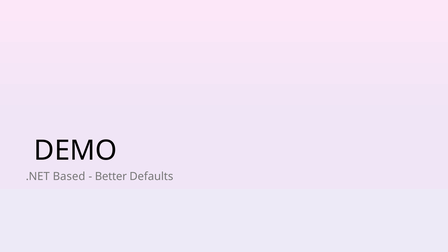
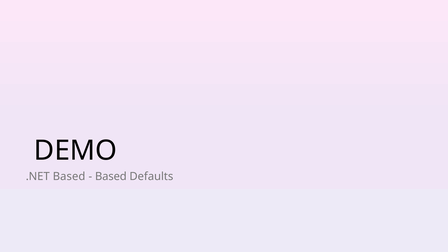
Better: Better -> Based (111, 176)
